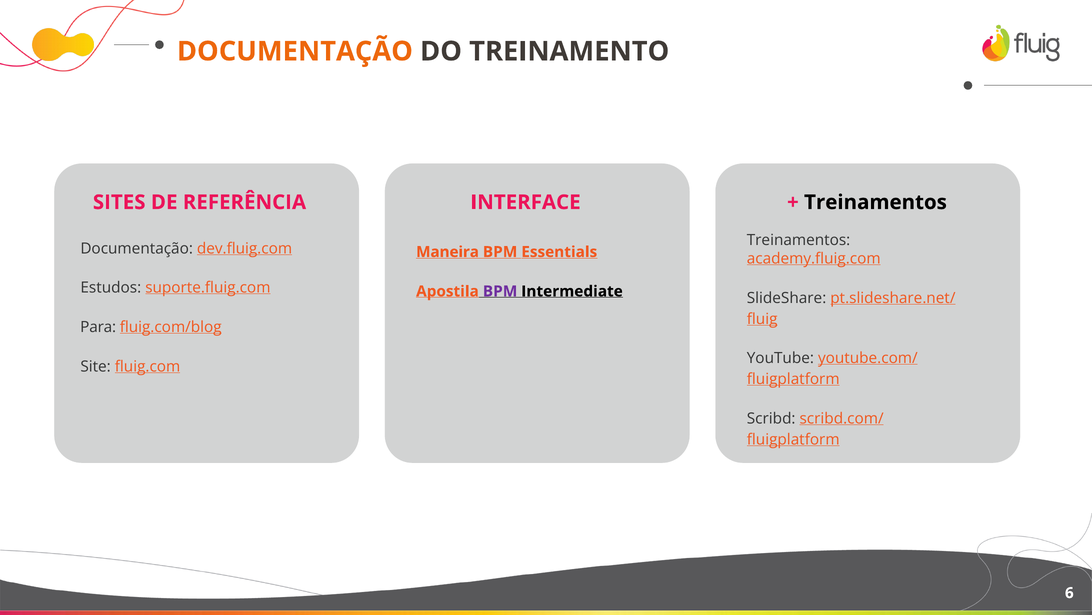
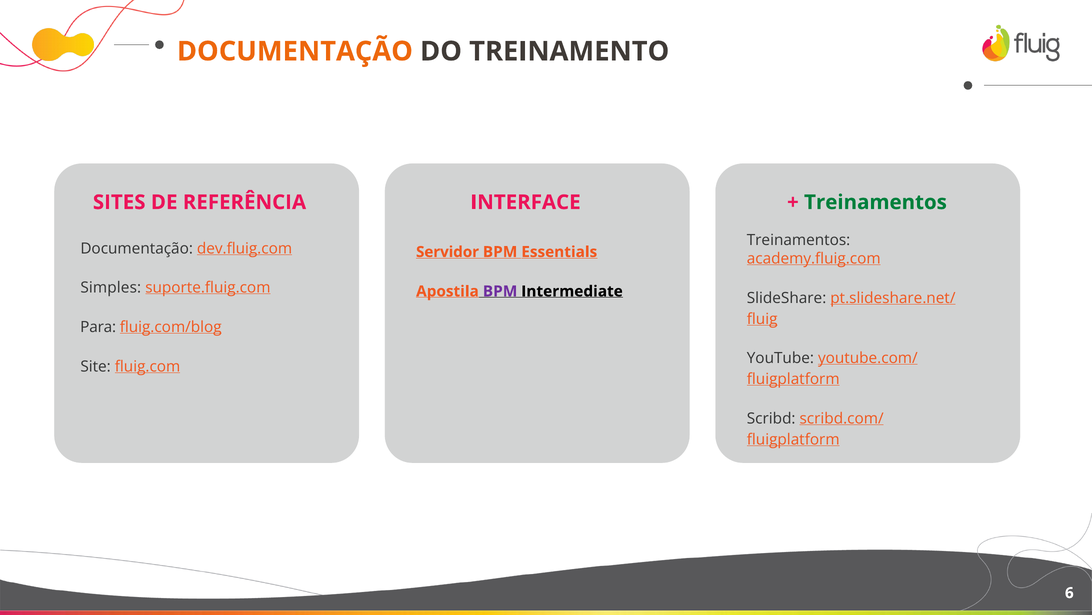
Treinamentos colour: black -> green (875, 202)
Maneira: Maneira -> Servidor (448, 252)
Estudos: Estudos -> Simples (111, 288)
